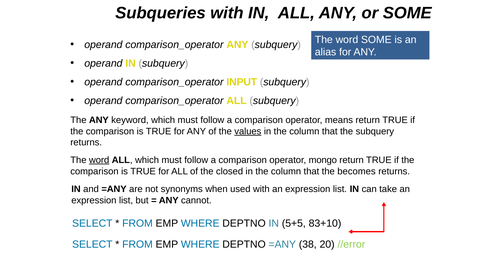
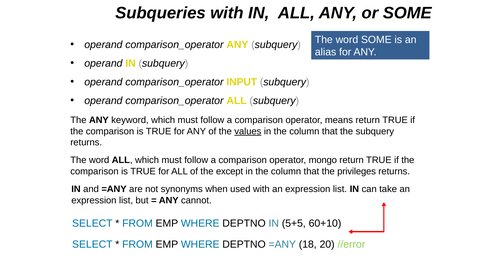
word underline: present -> none (99, 160)
closed: closed -> except (230, 171)
becomes: becomes -> privileges (357, 171)
83+10: 83+10 -> 60+10 (325, 224)
38: 38 -> 18 (308, 245)
